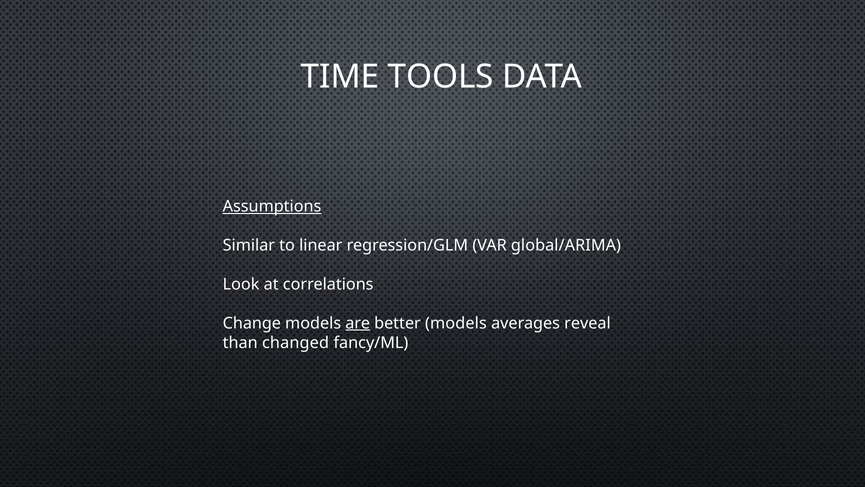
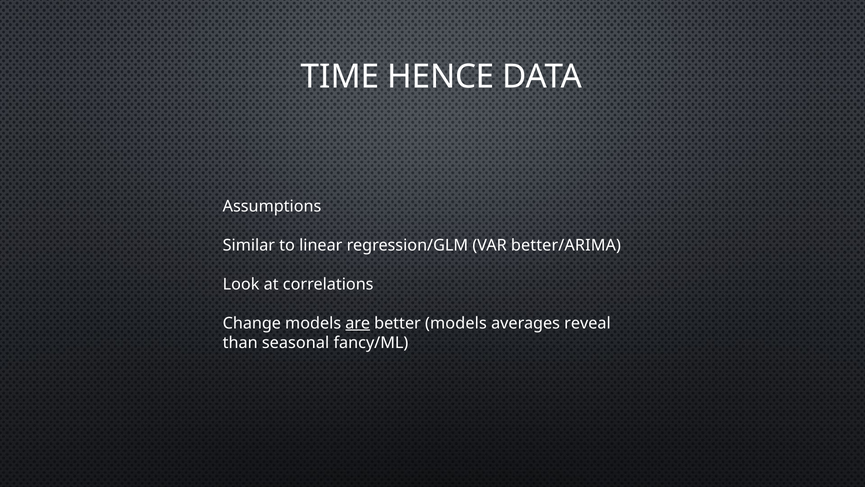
TOOLS: TOOLS -> HENCE (441, 77)
Assumptions underline: present -> none (272, 206)
global/ARIMA: global/ARIMA -> better/ARIMA (566, 245)
changed: changed -> seasonal (296, 342)
